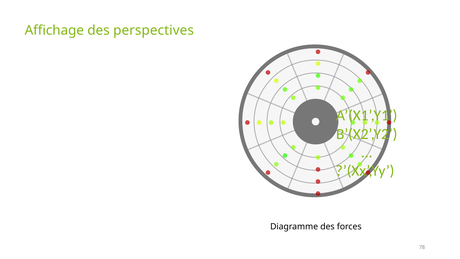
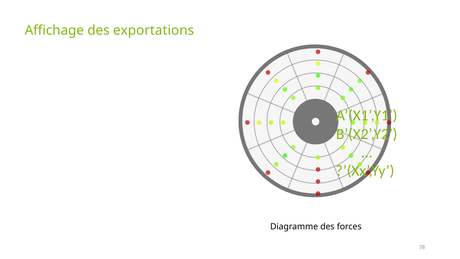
perspectives: perspectives -> exportations (154, 30)
